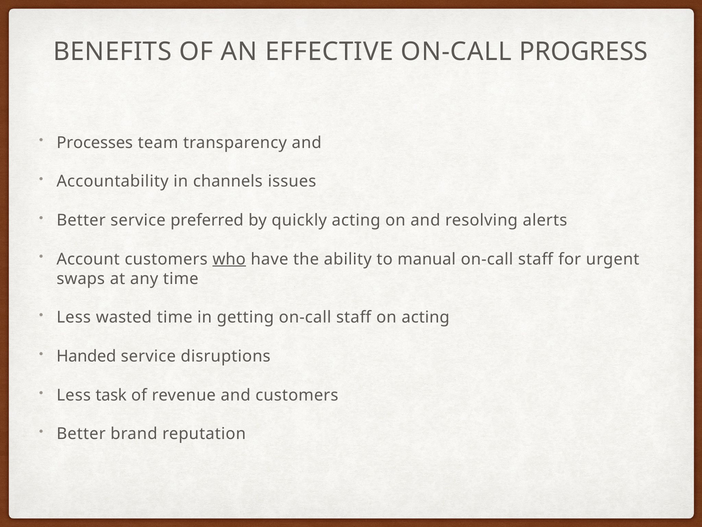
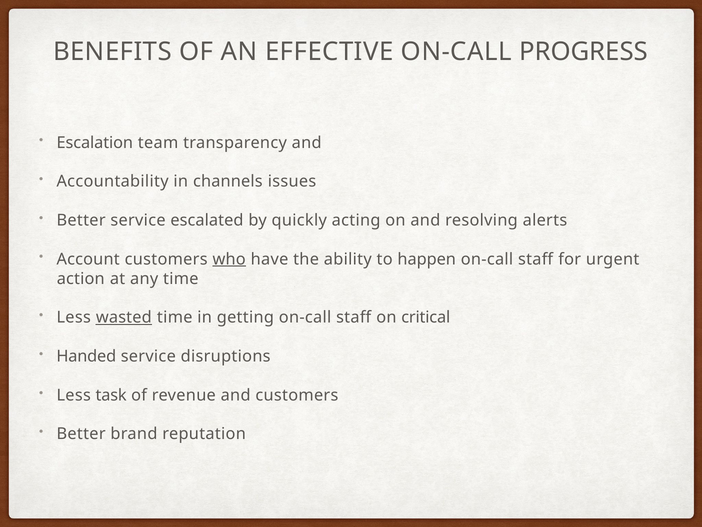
Processes: Processes -> Escalation (95, 143)
preferred: preferred -> escalated (207, 220)
manual: manual -> happen (427, 259)
swaps: swaps -> action (81, 279)
wasted underline: none -> present (124, 317)
on acting: acting -> critical (426, 317)
